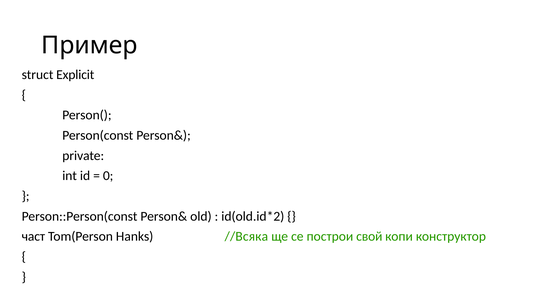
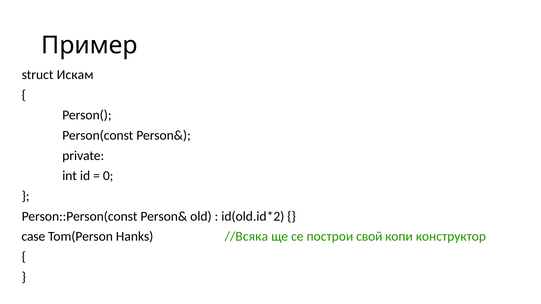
Explicit: Explicit -> Искам (75, 75)
част: част -> case (33, 237)
